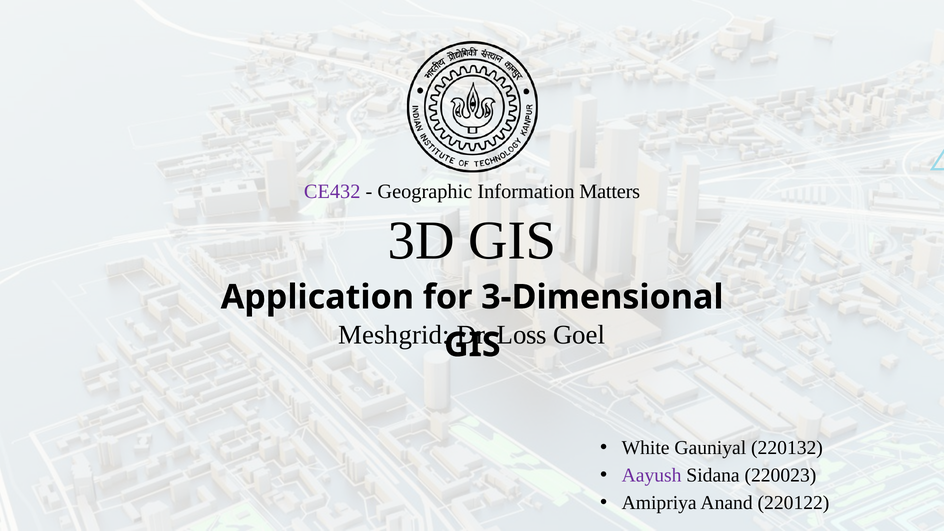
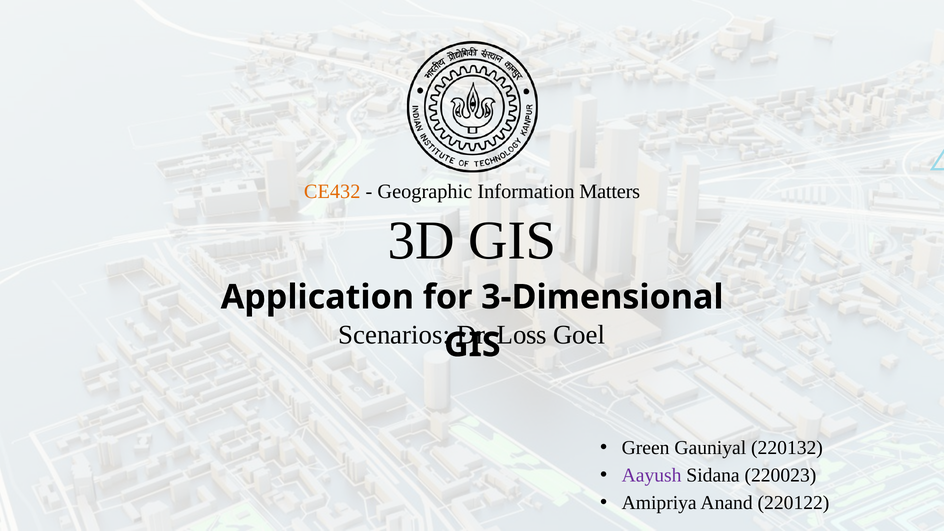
CE432 colour: purple -> orange (332, 191)
Meshgrid: Meshgrid -> Scenarios (394, 335)
White: White -> Green (646, 448)
